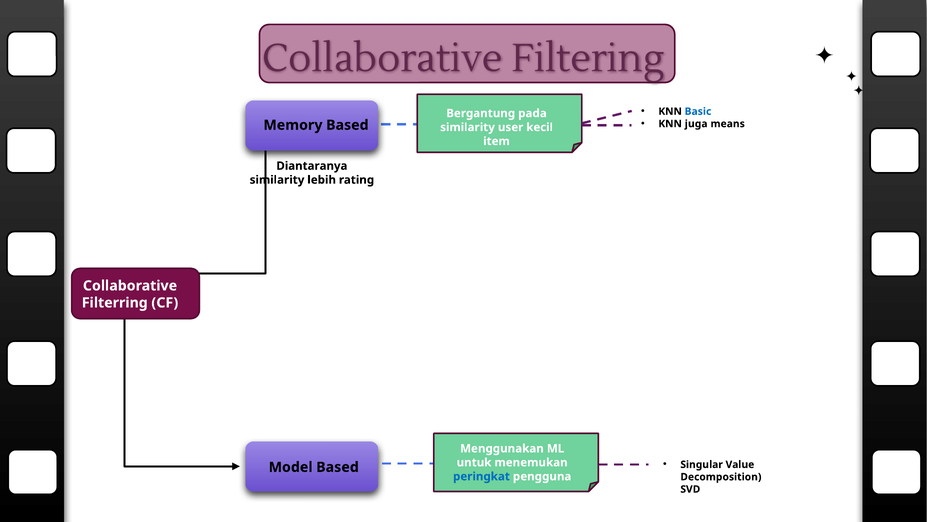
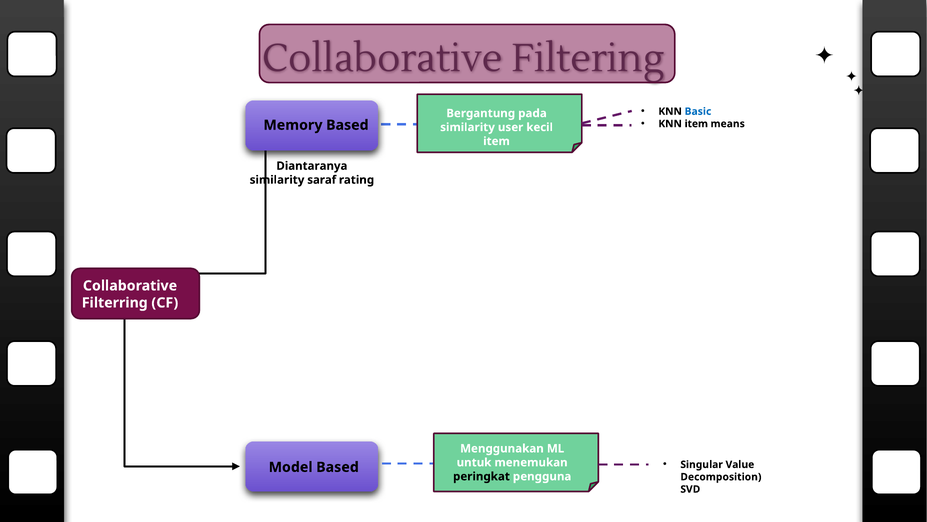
KNN juga: juga -> item (696, 124)
lebih: lebih -> saraf (322, 180)
peringkat colour: blue -> black (481, 476)
